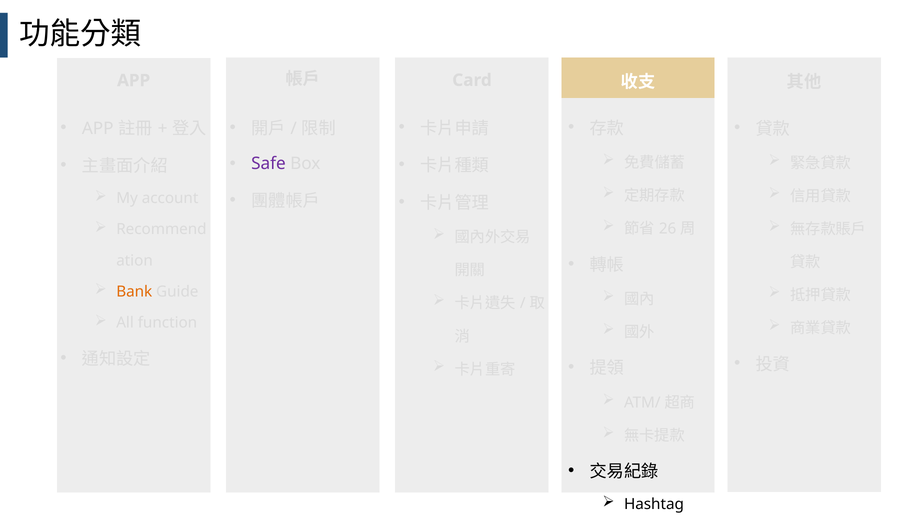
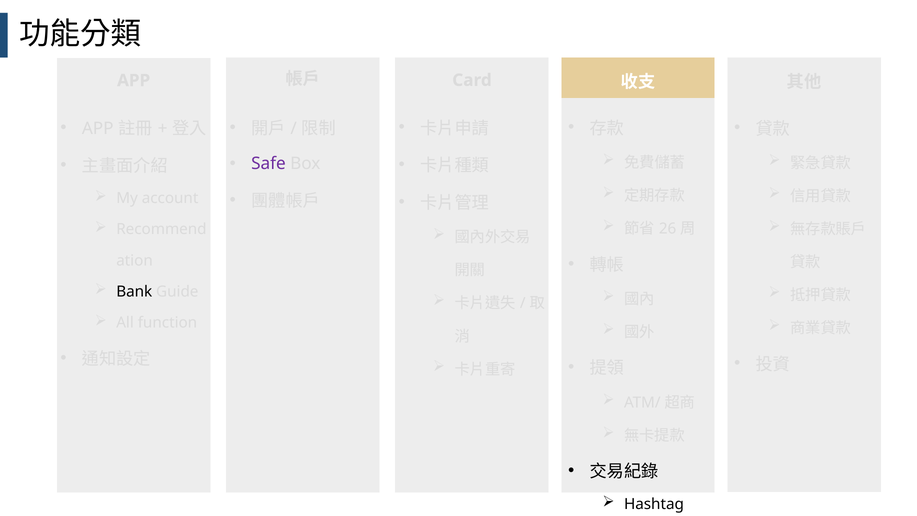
Bank colour: orange -> black (134, 292)
